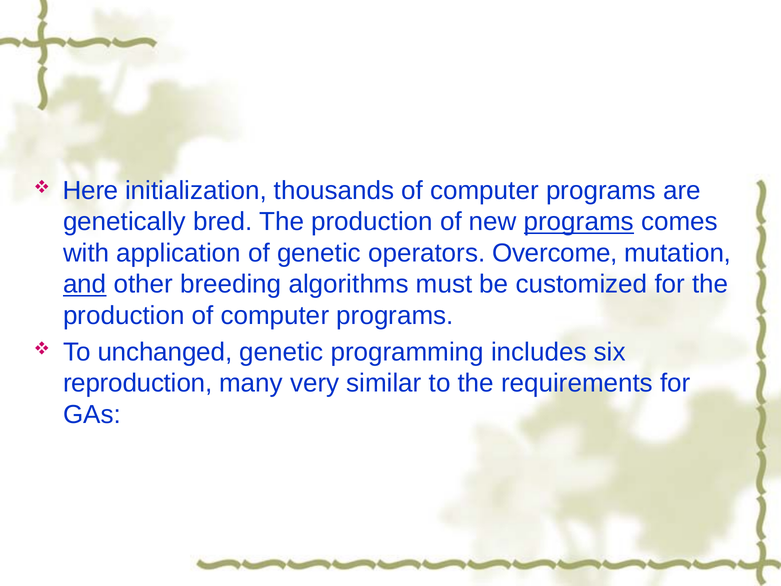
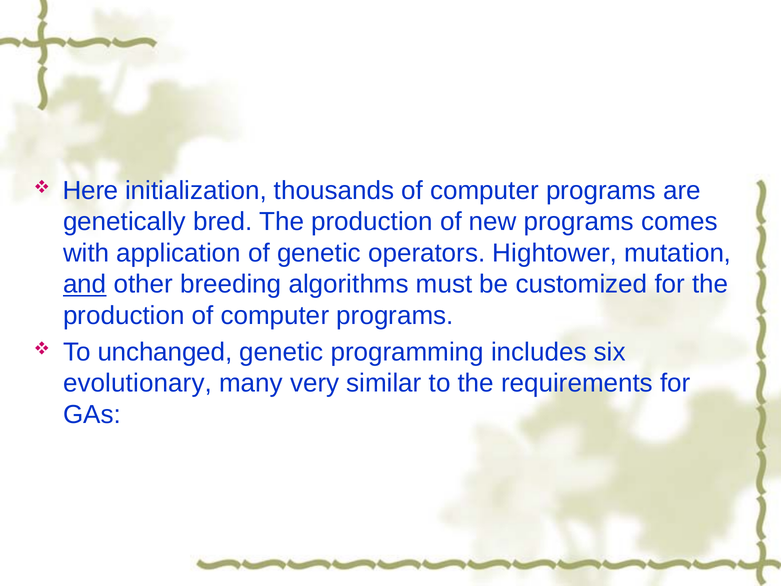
programs underline: present -> none (579, 222)
Overcome: Overcome -> Hightower (555, 253)
reproduction: reproduction -> evolutionary (137, 383)
